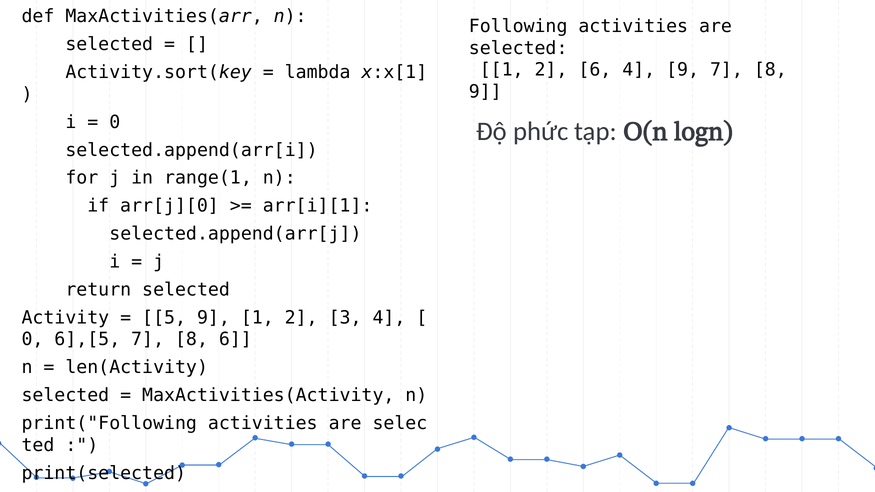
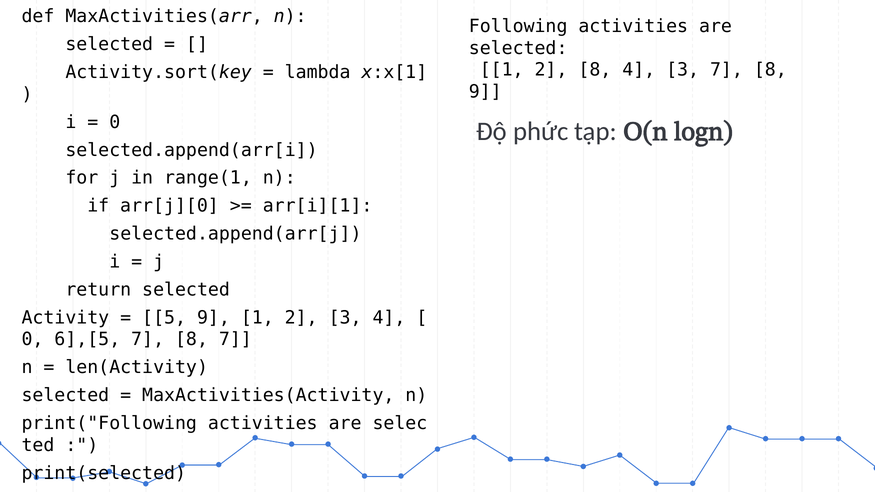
2 6: 6 -> 8 (595, 70)
4 9: 9 -> 3 (683, 70)
8 6: 6 -> 7 (235, 340)
